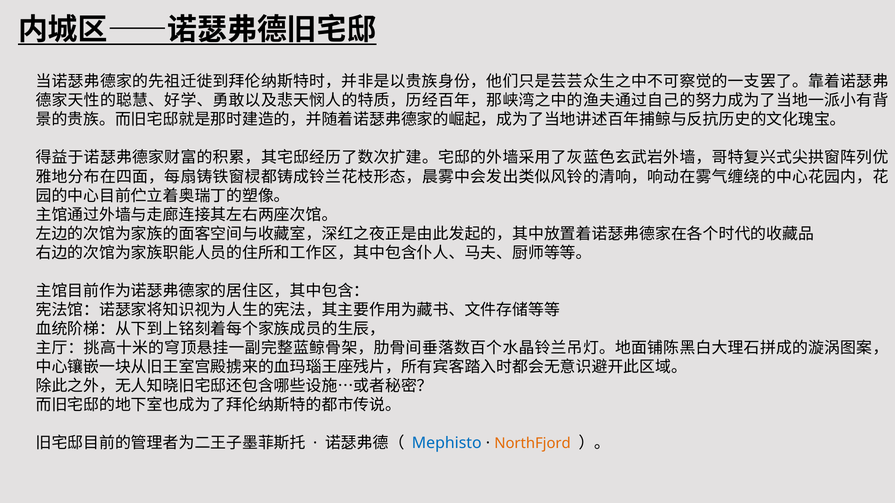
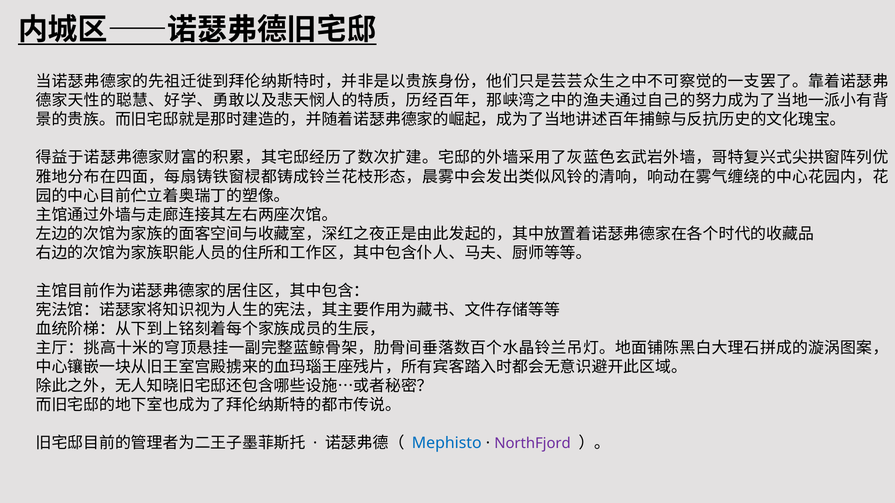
NorthFjord colour: orange -> purple (533, 444)
